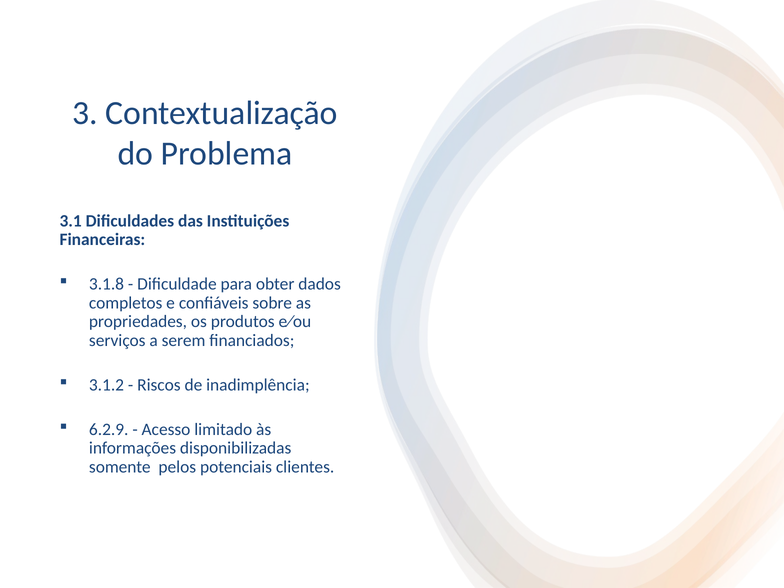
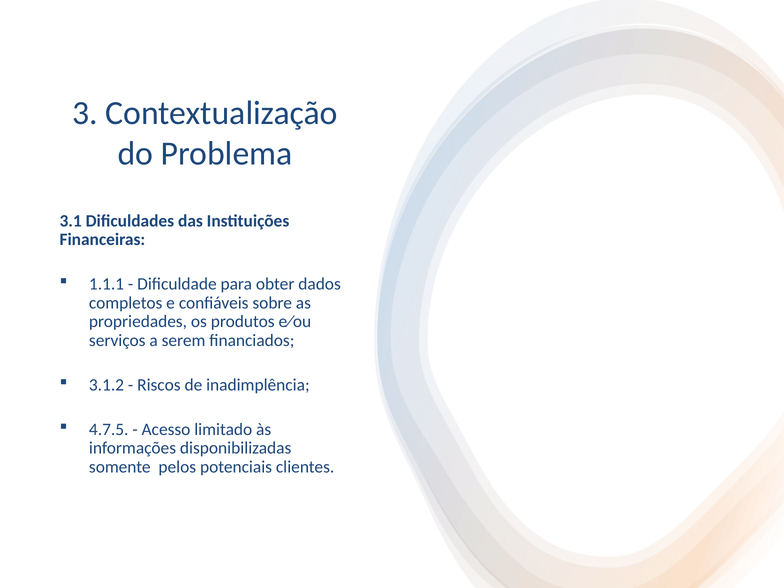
3.1.8: 3.1.8 -> 1.1.1 (107, 284)
6.2.9: 6.2.9 -> 4.7.5 (109, 429)
